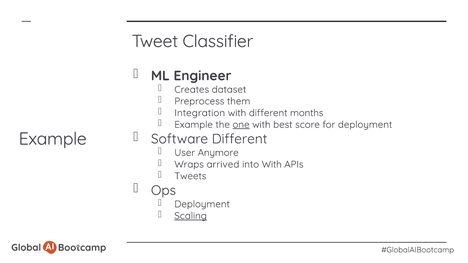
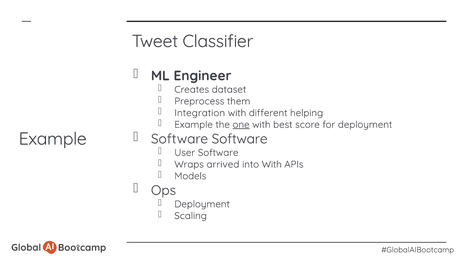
months: months -> helping (307, 113)
Software Different: Different -> Software (240, 139)
User Anymore: Anymore -> Software (218, 153)
Tweets: Tweets -> Models (190, 176)
Scaling underline: present -> none (191, 216)
